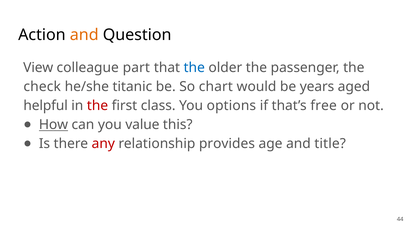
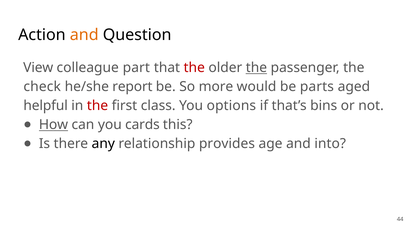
the colour: blue -> red (194, 68)
the underline: none -> present (256, 68)
titanic: titanic -> report (132, 87)
chart: chart -> more (216, 87)
years: years -> parts (317, 87)
free: free -> bins (324, 106)
value: value -> cards (142, 125)
any colour: red -> black (103, 144)
title: title -> into (330, 144)
